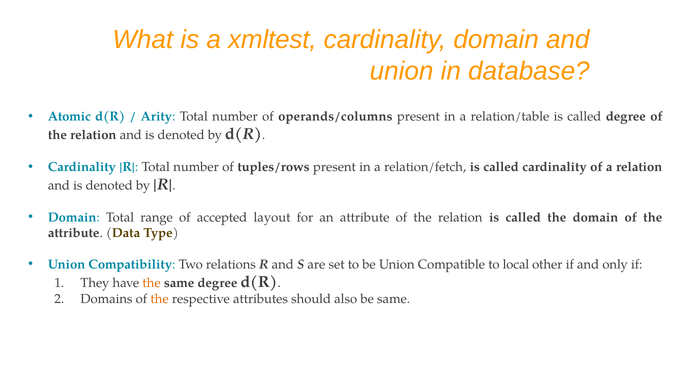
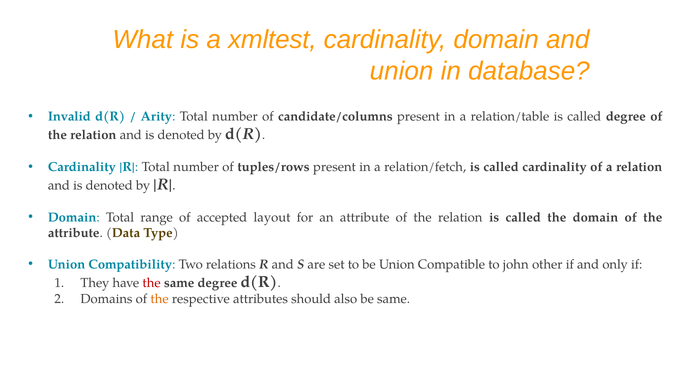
Atomic: Atomic -> Invalid (69, 116)
operands/columns: operands/columns -> candidate/columns (335, 116)
local: local -> john (516, 264)
the colour: orange -> red (152, 283)
